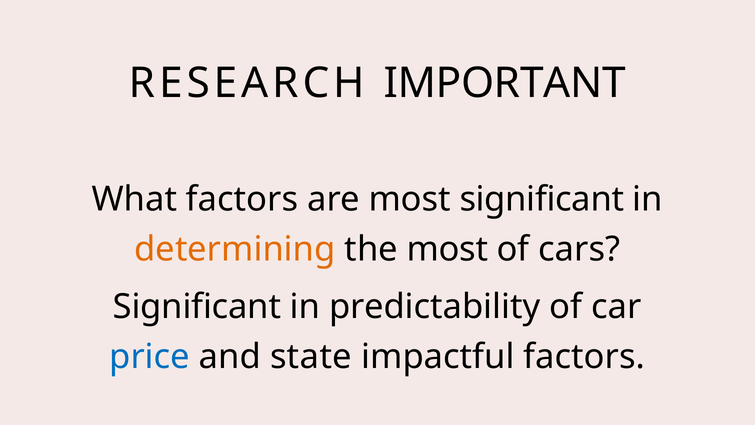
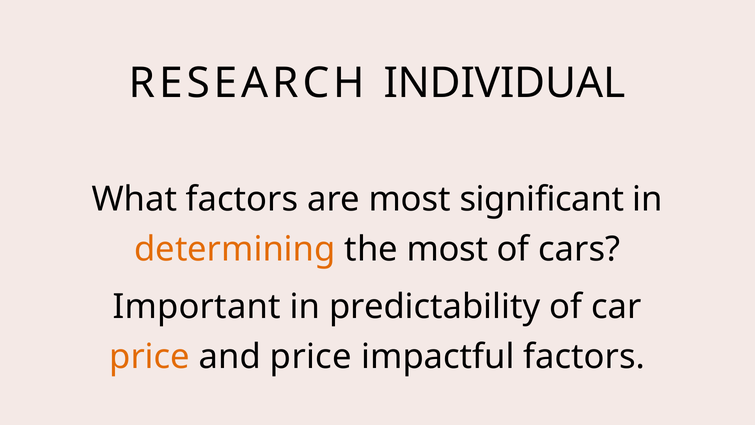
IMPORTANT: IMPORTANT -> INDIVIDUAL (504, 83)
Significant: Significant -> Important (197, 307)
price colour: blue -> orange (150, 357)
and state: state -> price (311, 357)
